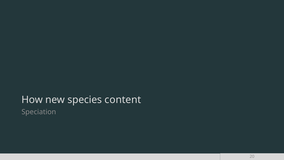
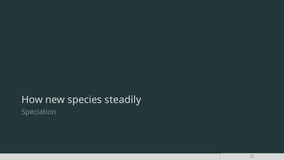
content: content -> steadily (123, 100)
